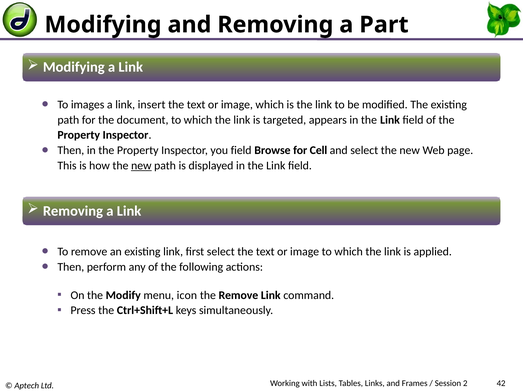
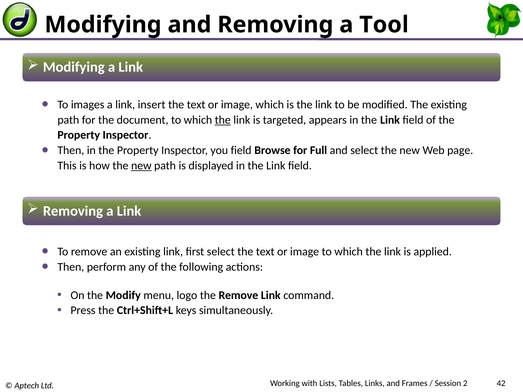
Part: Part -> Tool (384, 25)
the underline: none -> present (223, 120)
Cell: Cell -> Full (319, 150)
icon: icon -> logo (187, 295)
